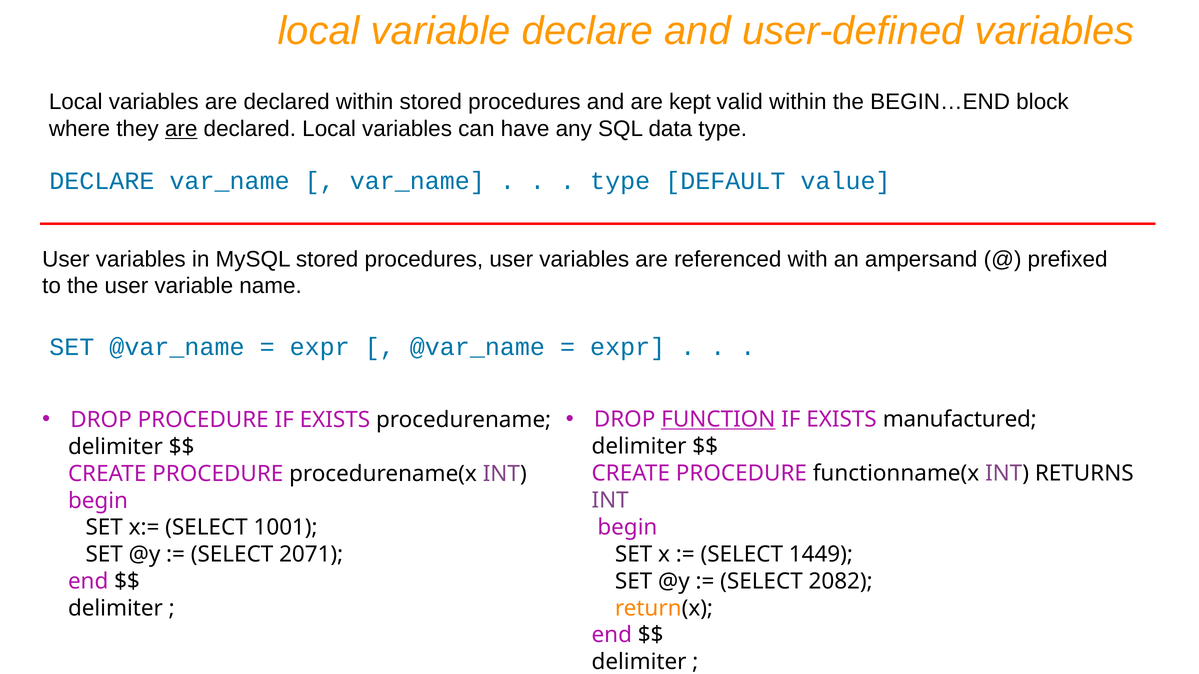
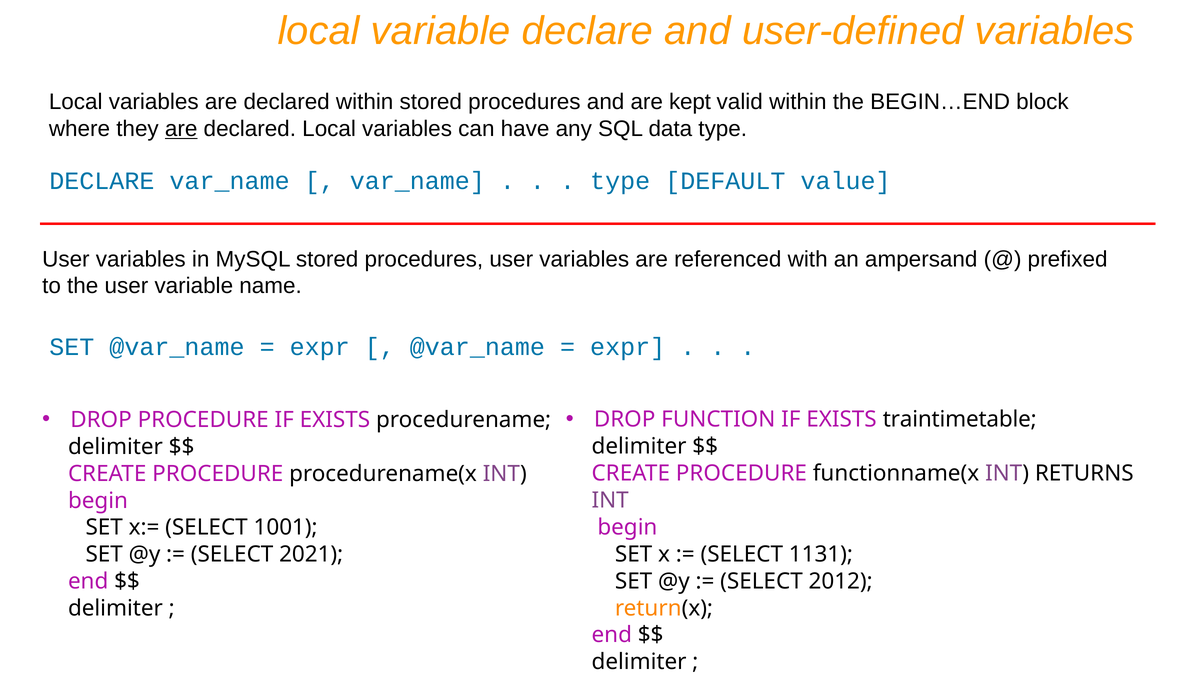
FUNCTION underline: present -> none (718, 420)
manufactured: manufactured -> traintimetable (960, 420)
1449: 1449 -> 1131 (821, 555)
2071: 2071 -> 2021 (311, 555)
2082: 2082 -> 2012 (841, 582)
